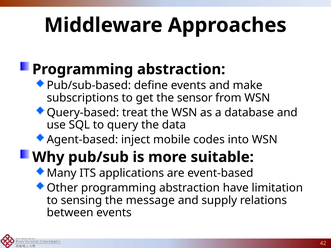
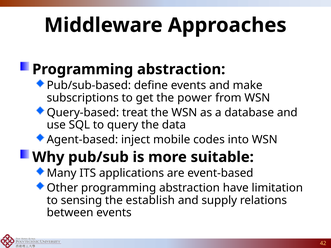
sensor: sensor -> power (195, 98)
message: message -> establish (150, 200)
